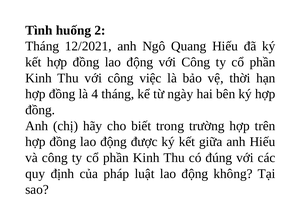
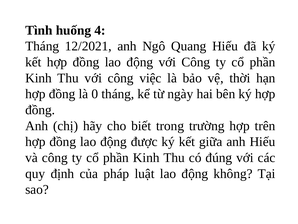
2: 2 -> 4 (100, 30)
4: 4 -> 0 (95, 94)
